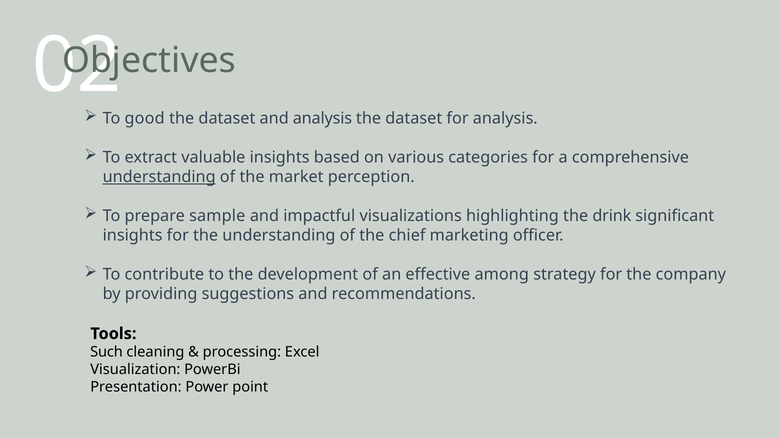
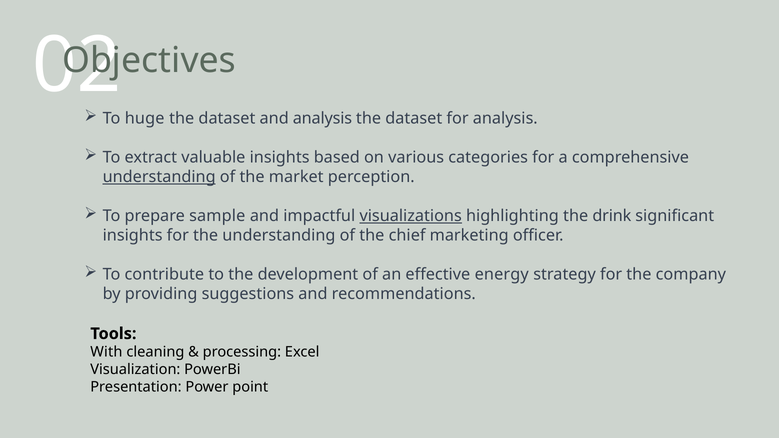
good: good -> huge (145, 119)
visualizations underline: none -> present (411, 216)
among: among -> energy (502, 275)
Such: Such -> With (106, 352)
